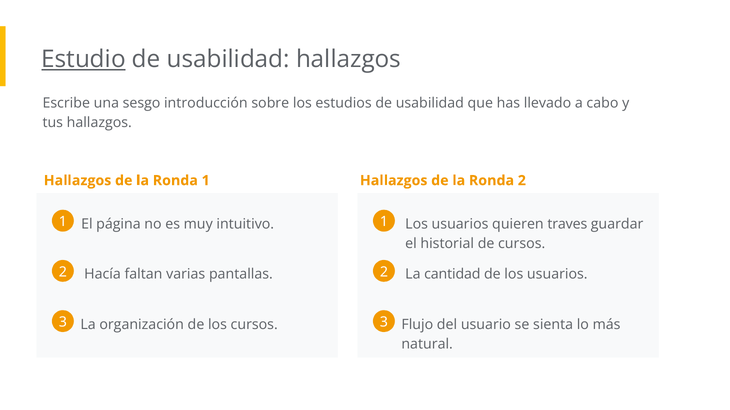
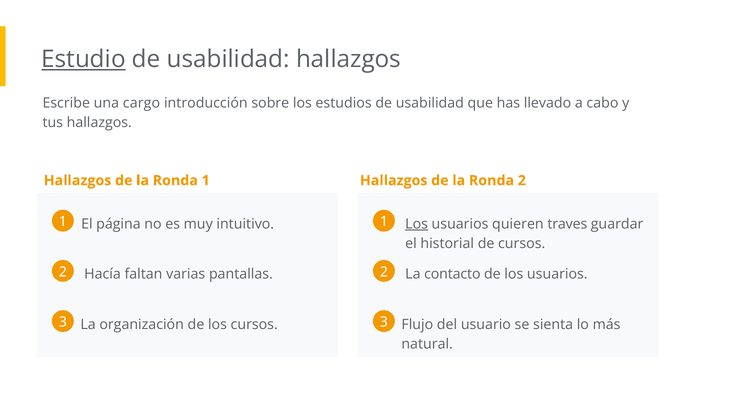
sesgo: sesgo -> cargo (141, 103)
Los underline: none -> present (417, 224)
cantidad: cantidad -> contacto (452, 275)
